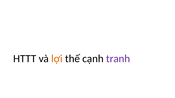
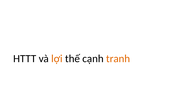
tranh colour: purple -> orange (118, 59)
